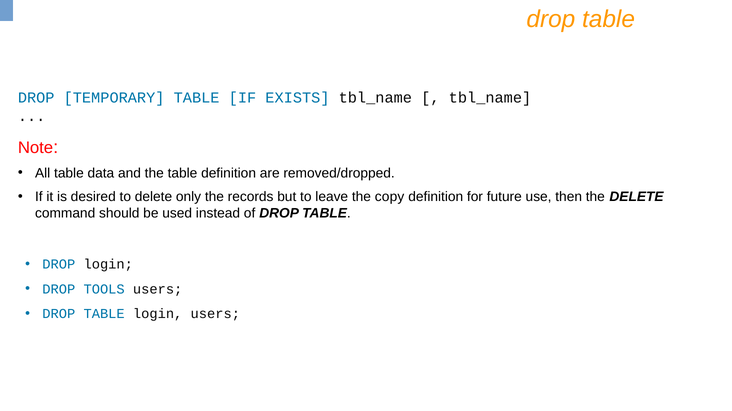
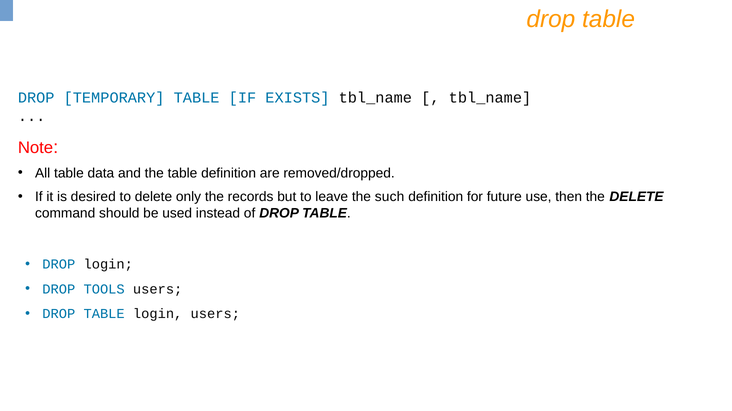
copy: copy -> such (390, 197)
